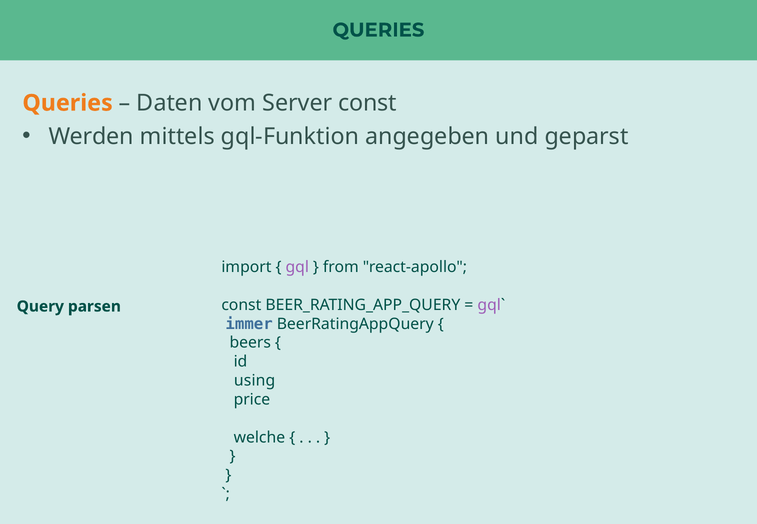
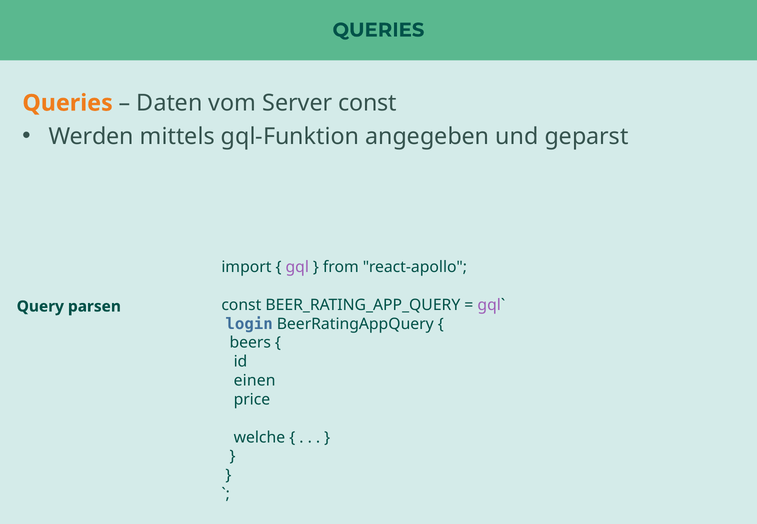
immer: immer -> login (249, 324)
using: using -> einen (255, 381)
